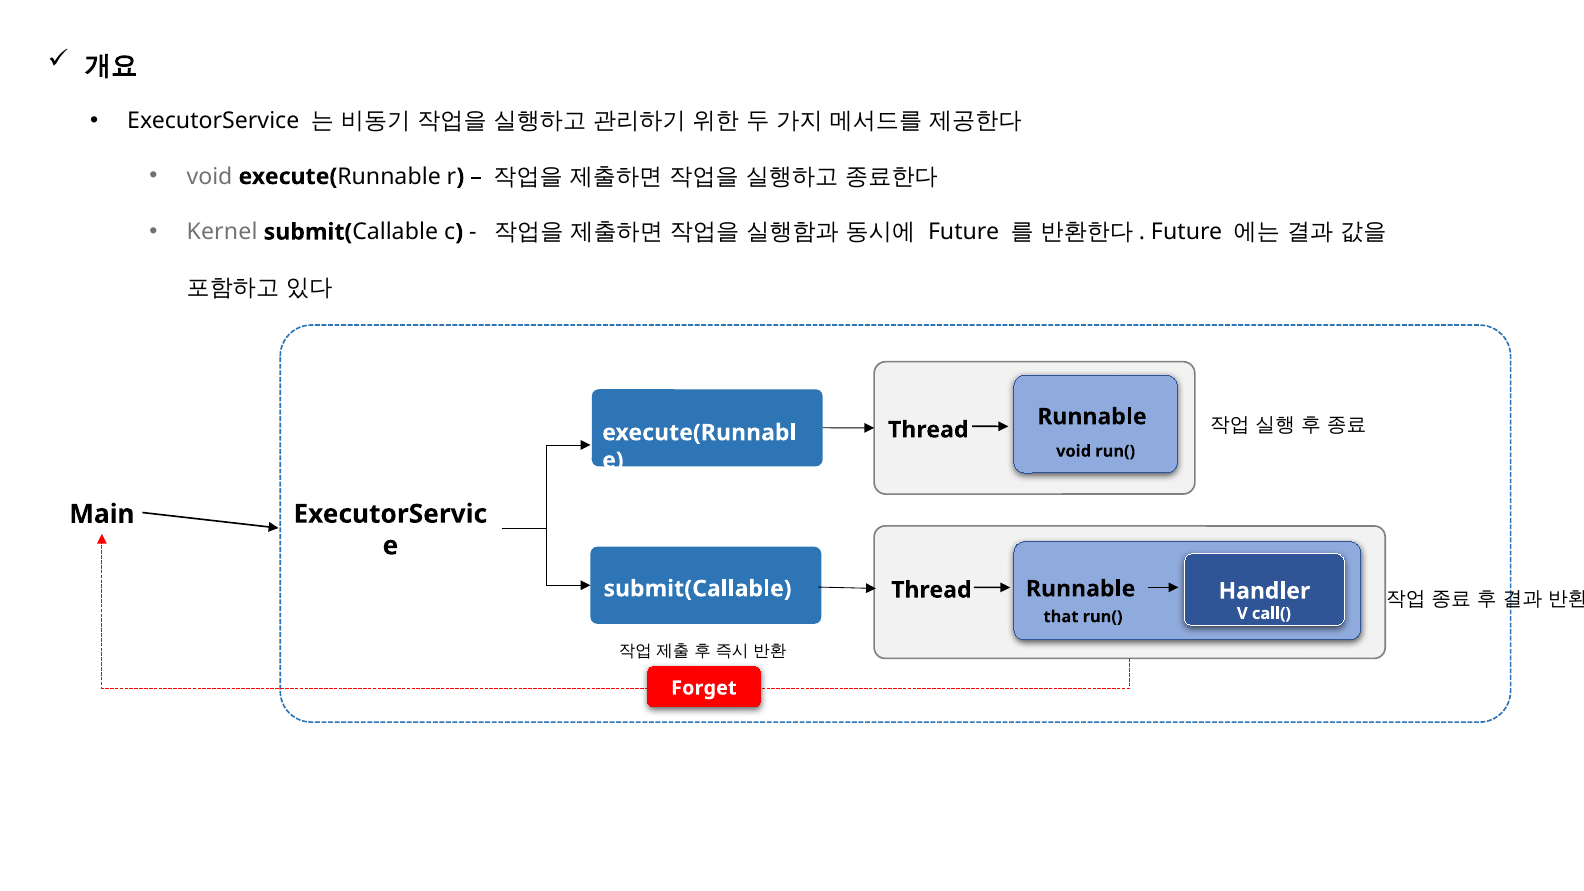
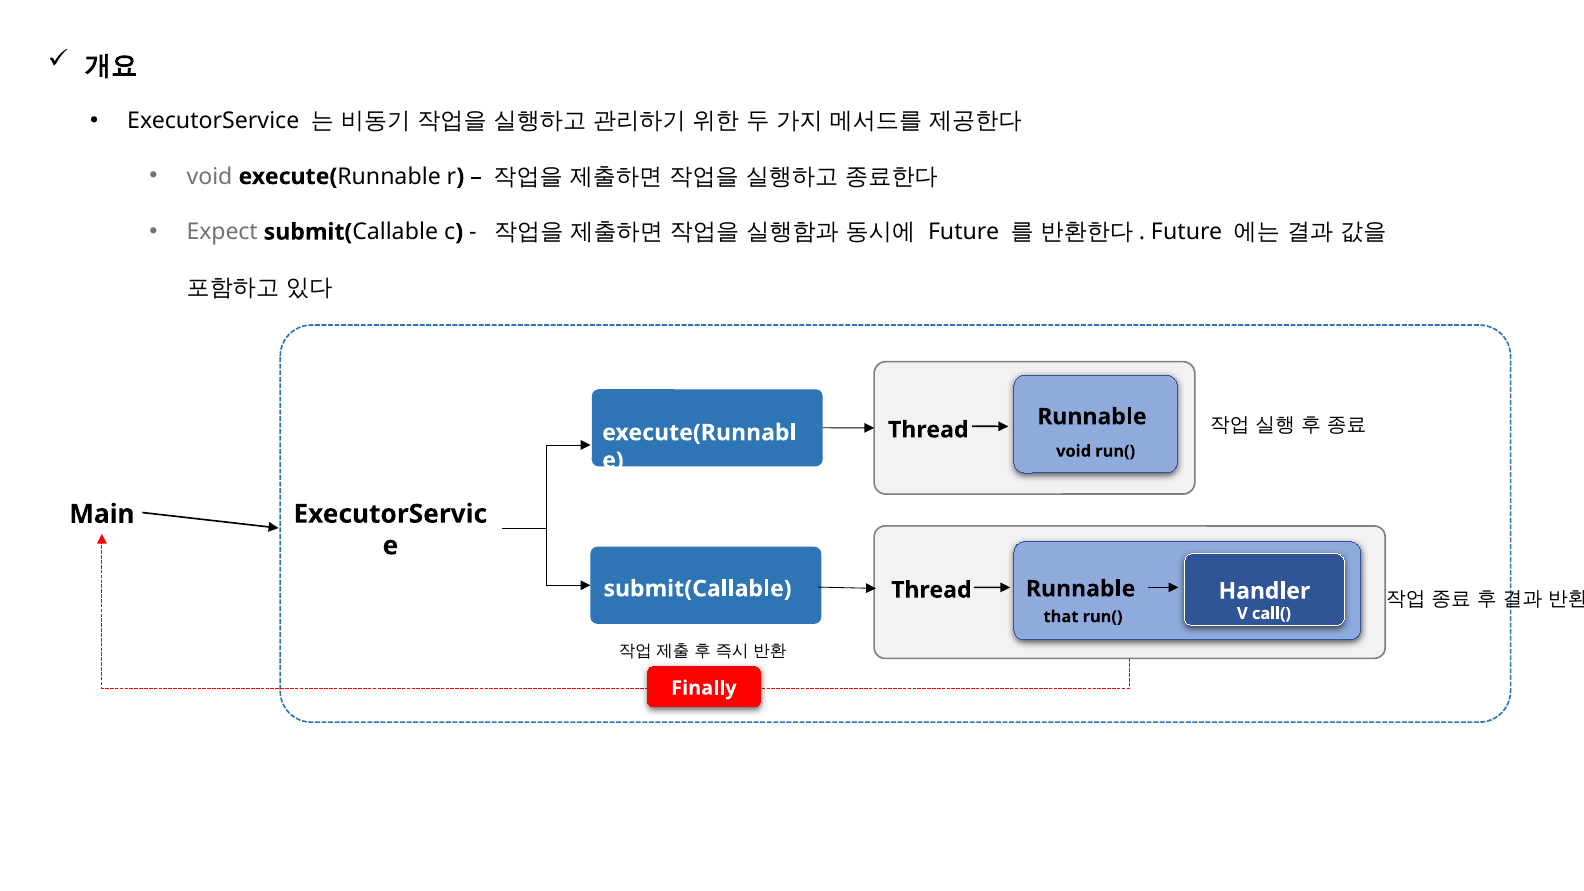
Kernel: Kernel -> Expect (222, 232)
Forget: Forget -> Finally (704, 688)
